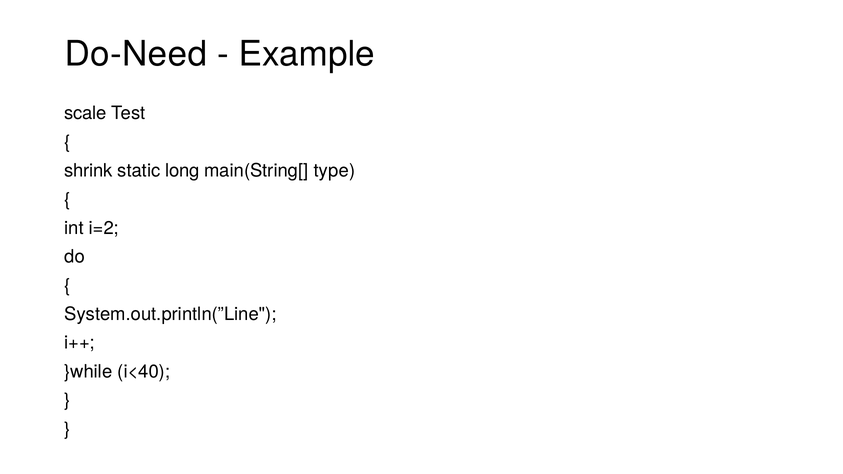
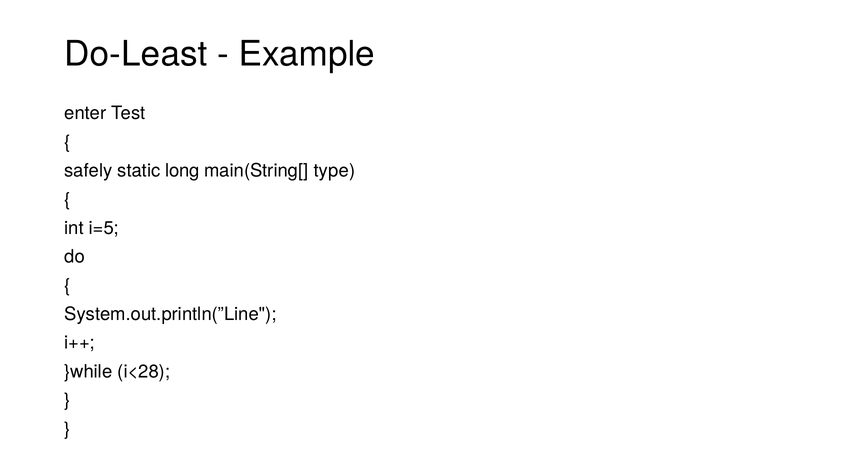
Do-Need: Do-Need -> Do-Least (136, 54)
scale: scale -> enter (85, 113)
shrink: shrink -> safely (88, 171)
i=2: i=2 -> i=5 (104, 228)
i<40: i<40 -> i<28 (144, 372)
